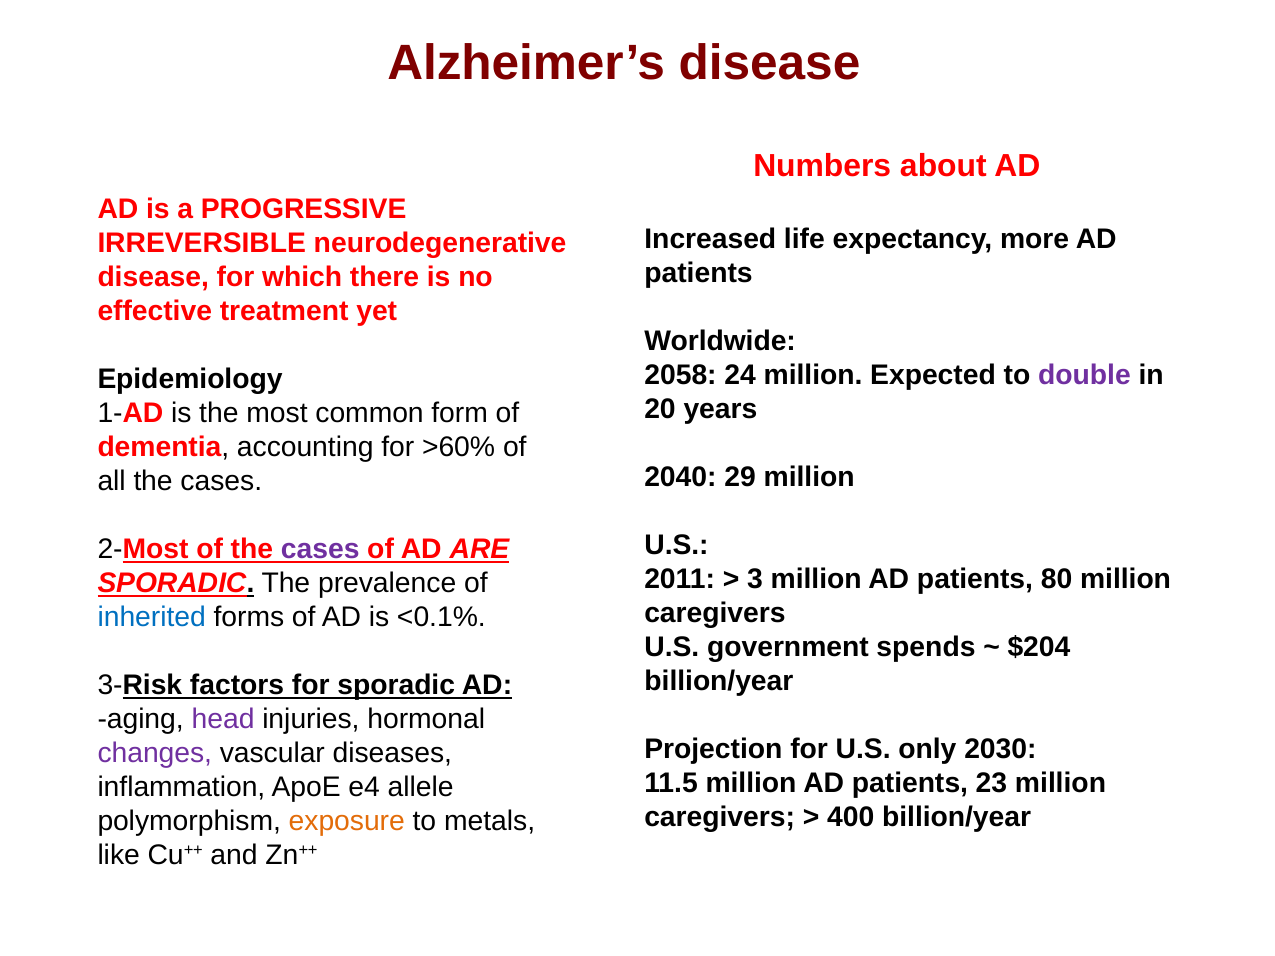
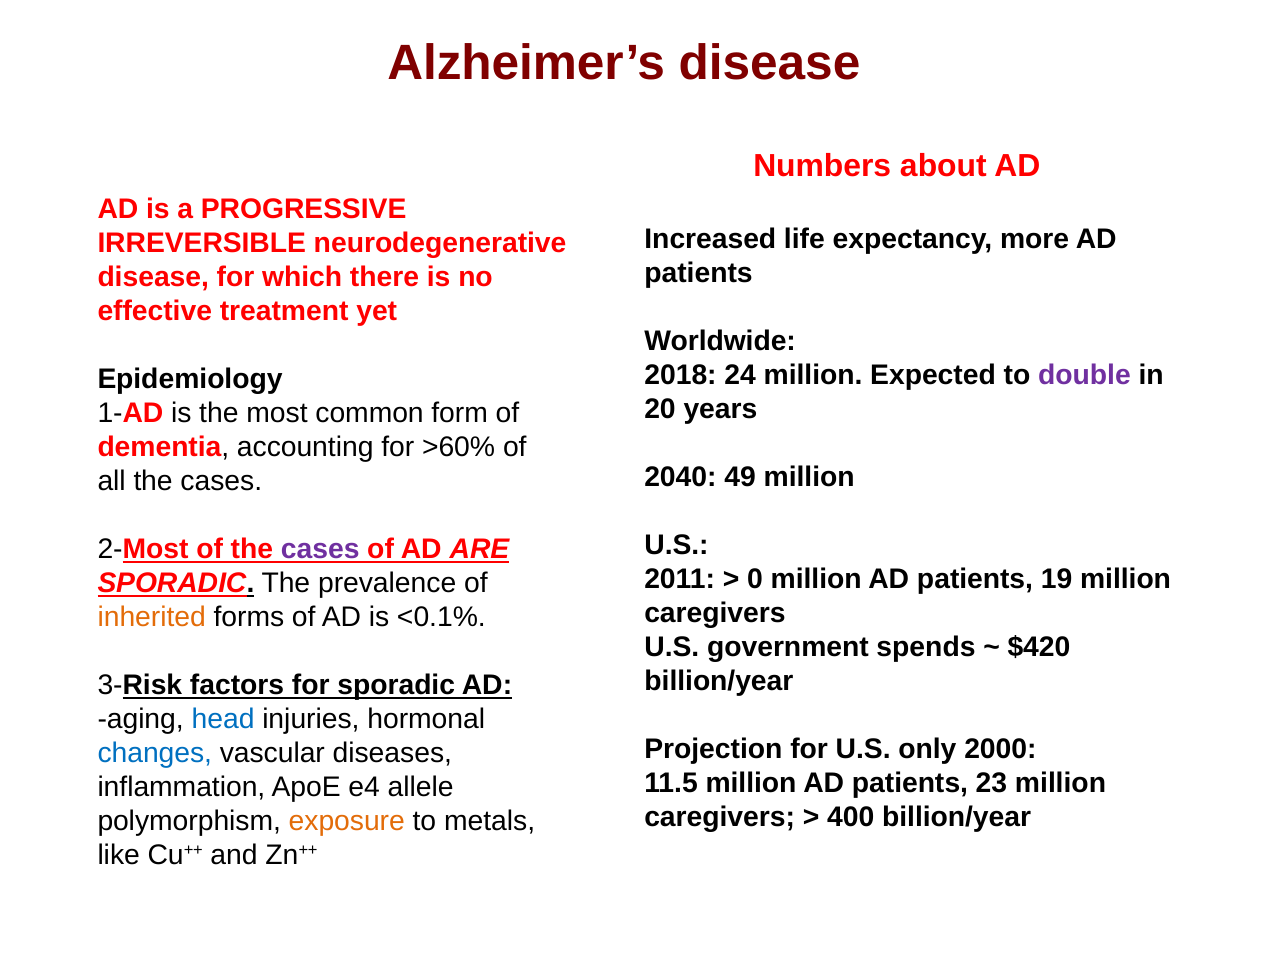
2058: 2058 -> 2018 (681, 375)
29: 29 -> 49 (740, 477)
3: 3 -> 0 (755, 579)
80: 80 -> 19 (1057, 579)
inherited colour: blue -> orange (152, 617)
$204: $204 -> $420 (1039, 647)
head colour: purple -> blue (223, 719)
2030: 2030 -> 2000 (1000, 749)
changes colour: purple -> blue (155, 753)
